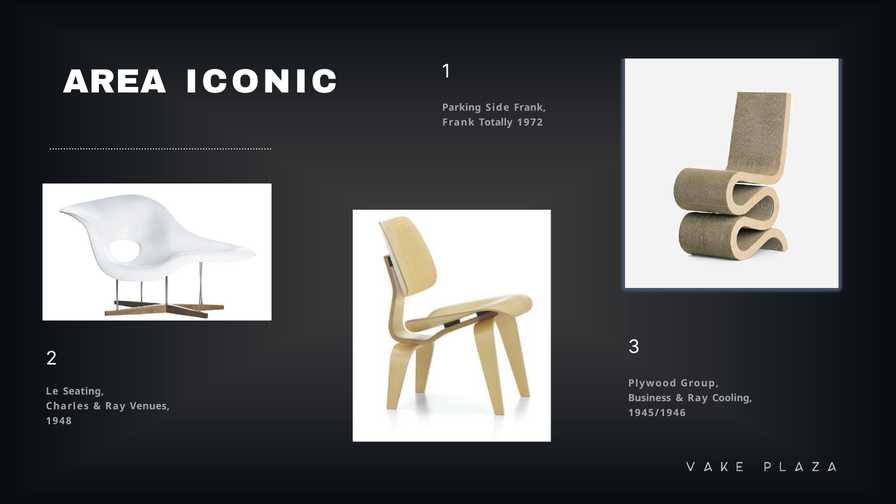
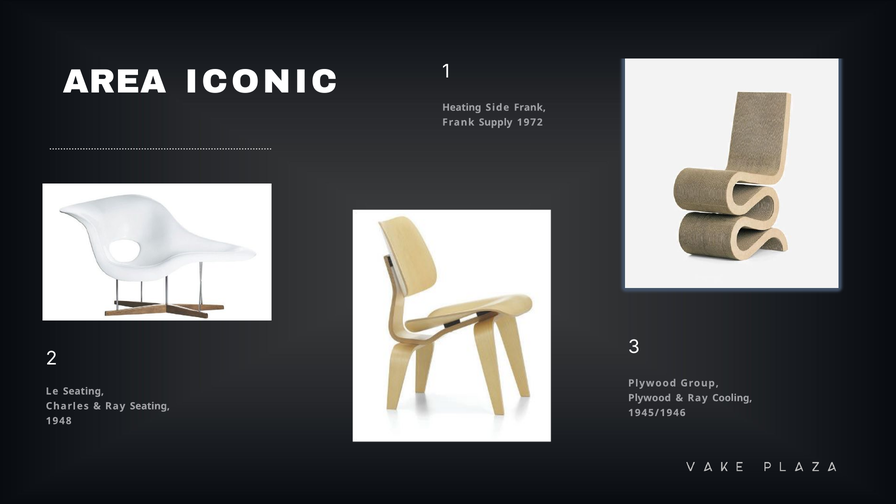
Parking: Parking -> Heating (462, 107)
Totally: Totally -> Supply (496, 122)
Business: Business -> Plywood (650, 398)
Ray Venues: Venues -> Seating (150, 406)
